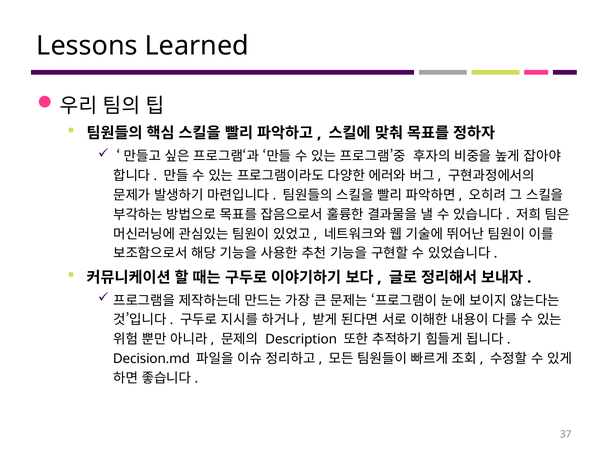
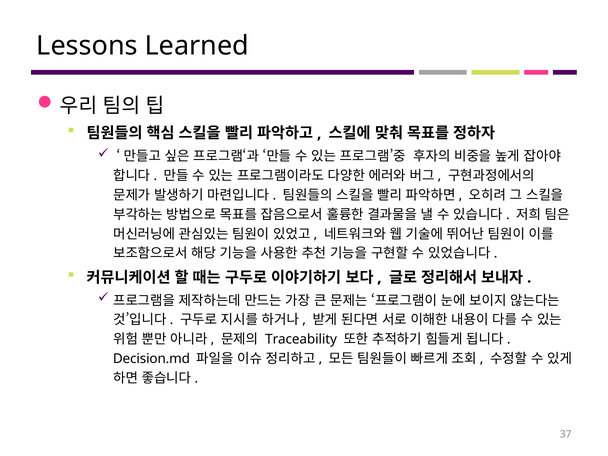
Description: Description -> Traceability (301, 339)
